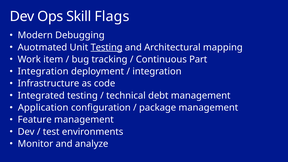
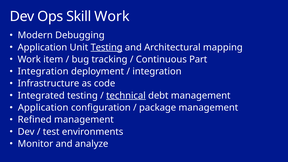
Skill Flags: Flags -> Work (112, 16)
Auotmated: Auotmated -> Application (42, 47)
technical underline: none -> present (126, 96)
Feature: Feature -> Refined (35, 120)
